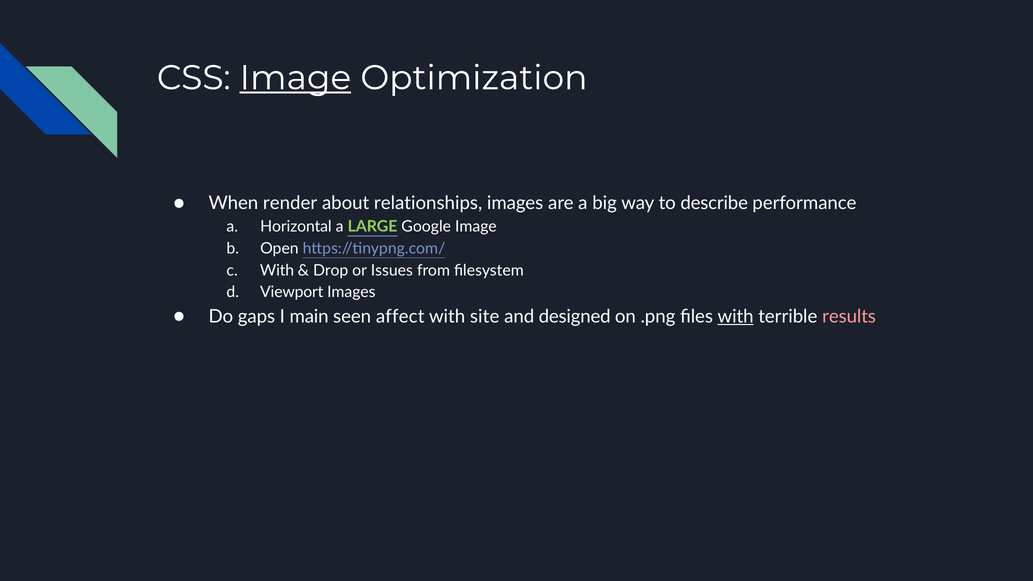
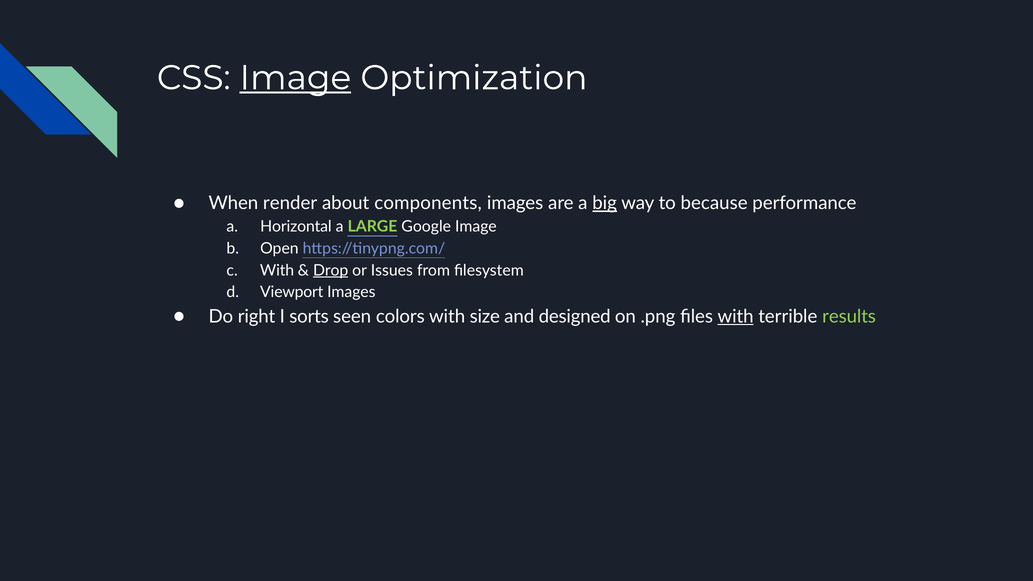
relationships: relationships -> components (428, 203)
big underline: none -> present (605, 203)
describe: describe -> because (714, 203)
Drop underline: none -> present (331, 270)
gaps: gaps -> right (257, 316)
main: main -> sorts (309, 316)
affect: affect -> colors (400, 316)
site: site -> size (485, 316)
results colour: pink -> light green (849, 316)
